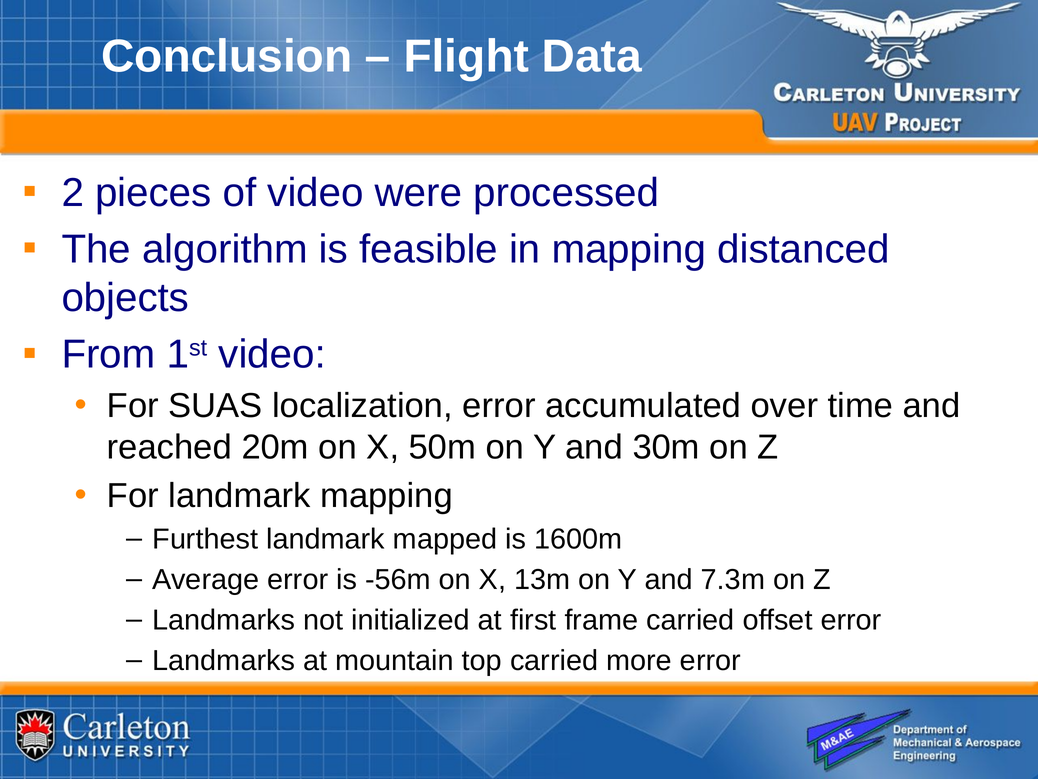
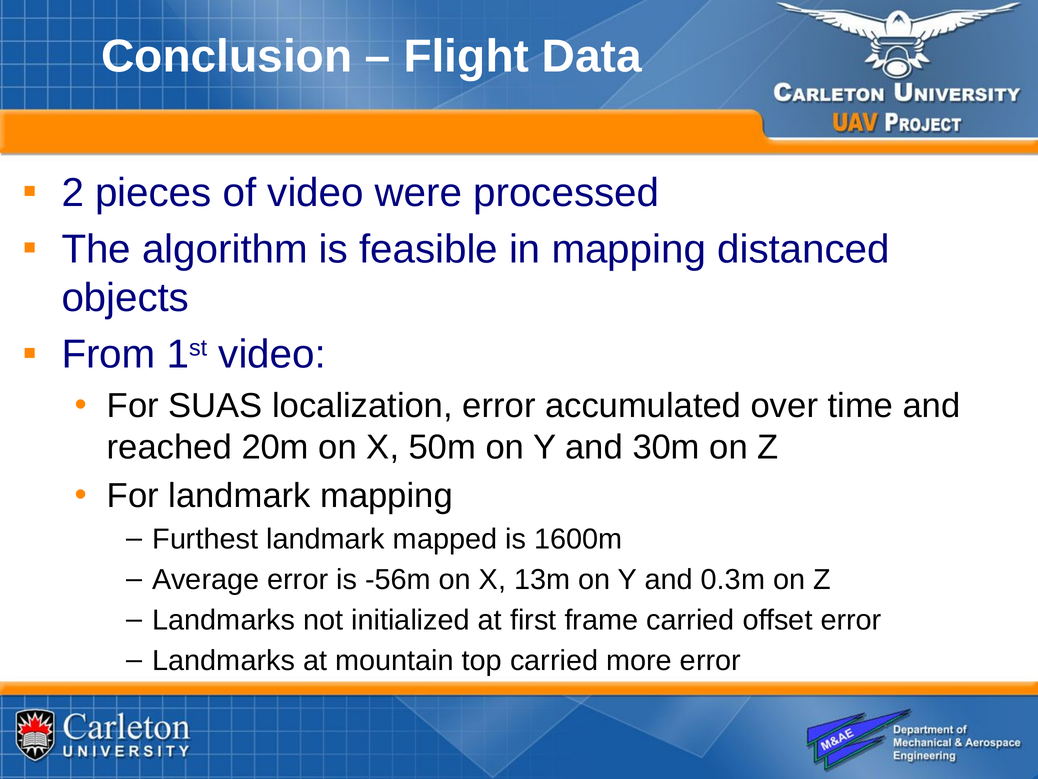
7.3m: 7.3m -> 0.3m (733, 579)
